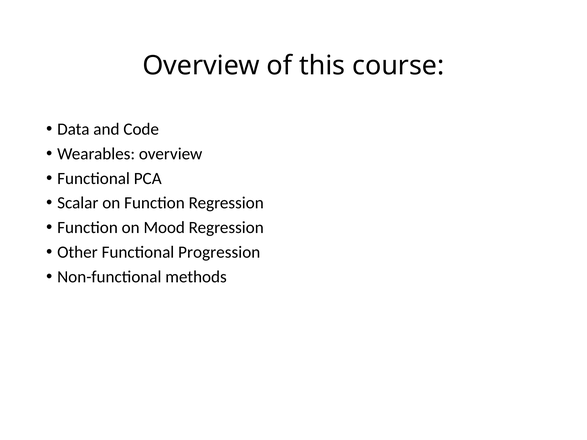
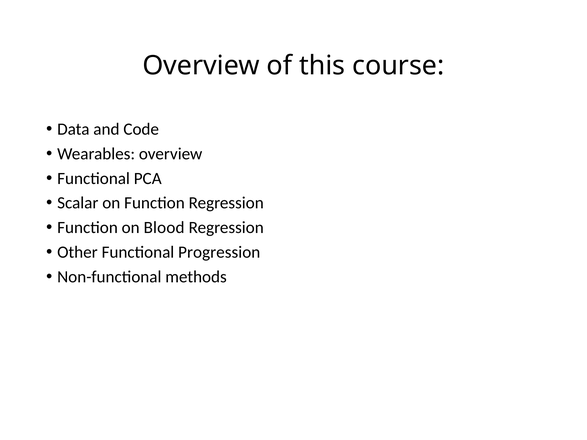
Mood: Mood -> Blood (164, 228)
